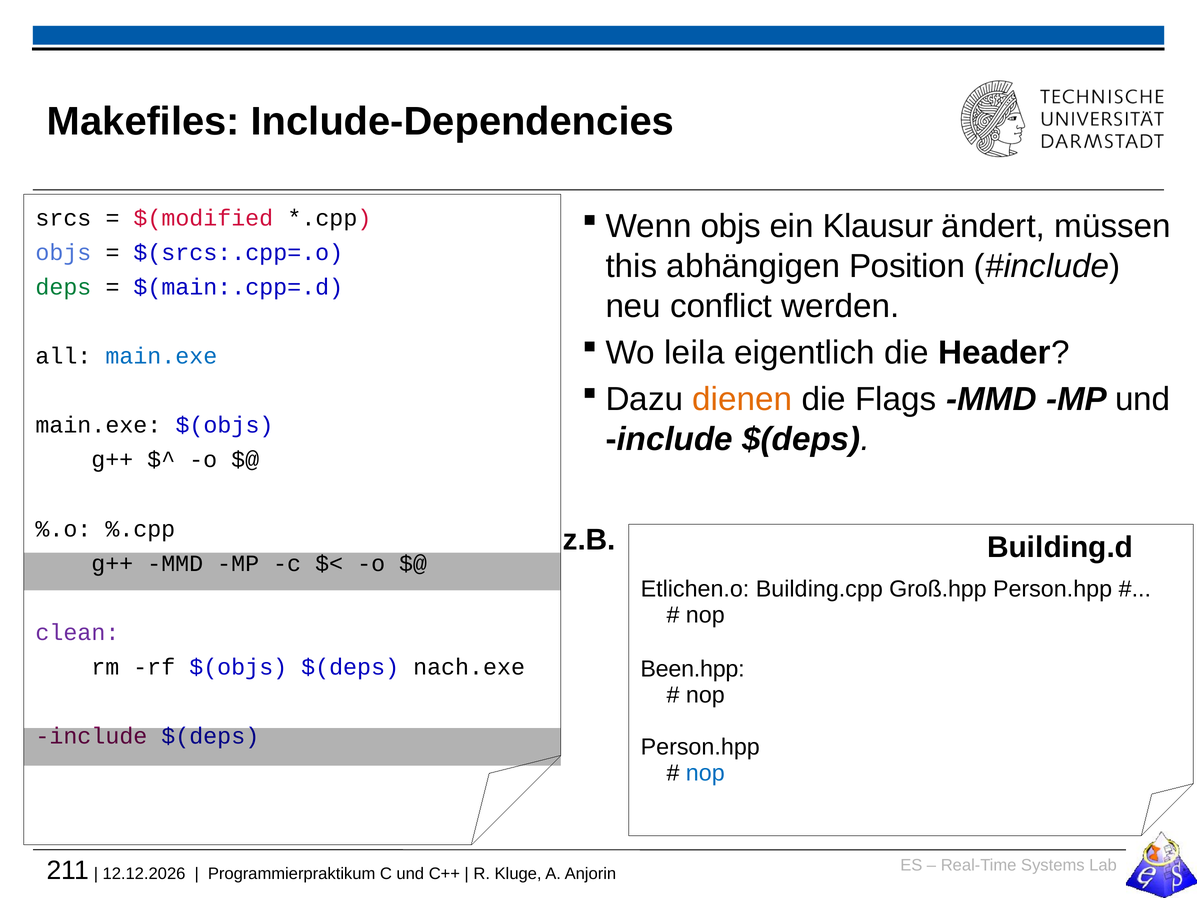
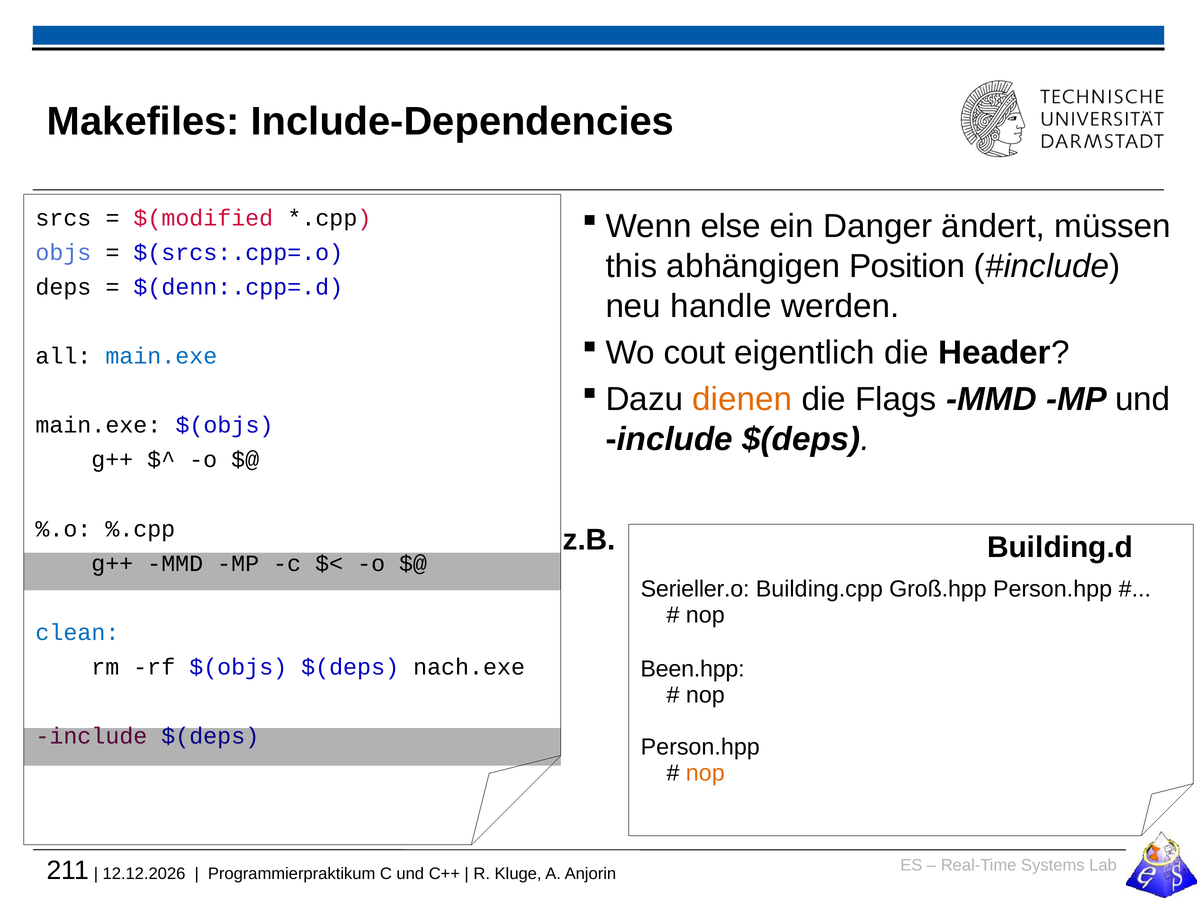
objs: objs -> else (731, 226)
Klausur: Klausur -> Danger (878, 226)
deps colour: green -> black (63, 287)
$(main:.cpp=.d: $(main:.cpp=.d -> $(denn:.cpp=.d (238, 287)
conflict: conflict -> handle (721, 306)
leila: leila -> cout (695, 353)
Etlichen.o: Etlichen.o -> Serieller.o (695, 589)
clean colour: purple -> blue (77, 632)
nop colour: blue -> orange (705, 773)
